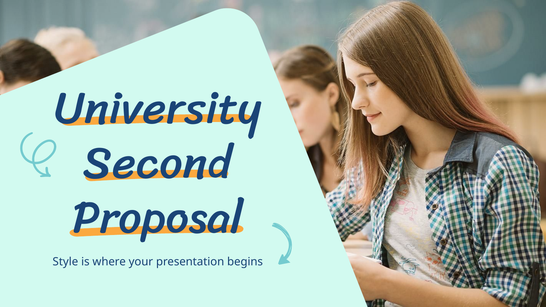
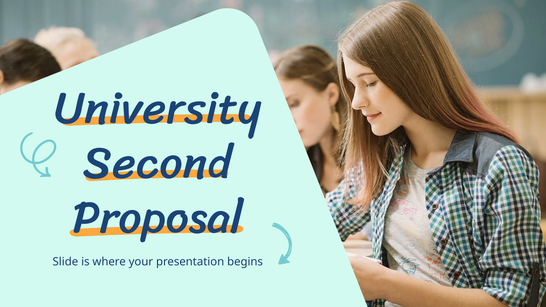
Style: Style -> Slide (65, 262)
